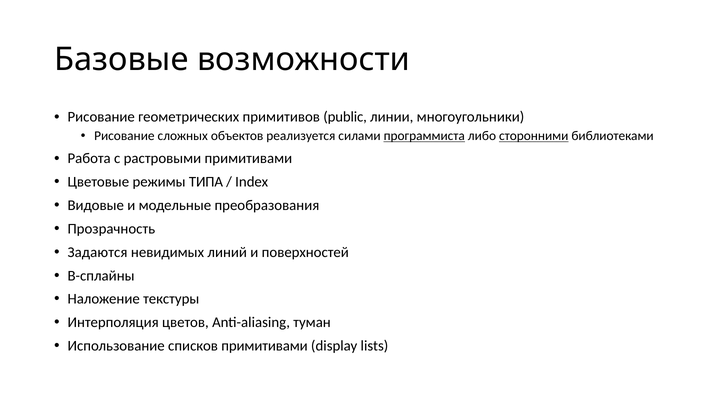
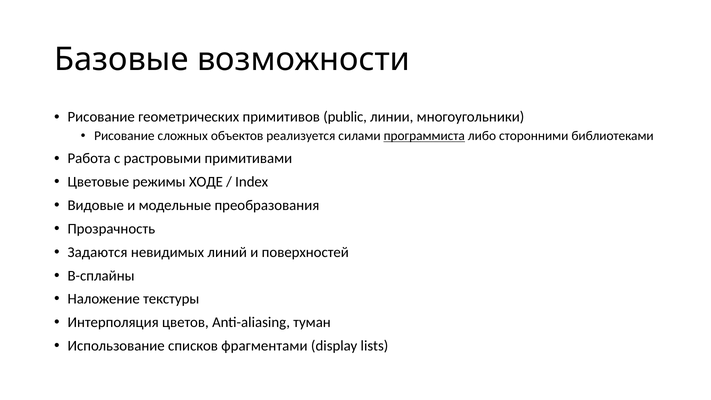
сторонними underline: present -> none (534, 136)
ТИПА: ТИПА -> ХОДЕ (206, 182)
списков примитивами: примитивами -> фрагментами (264, 346)
